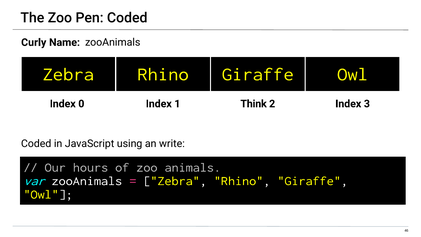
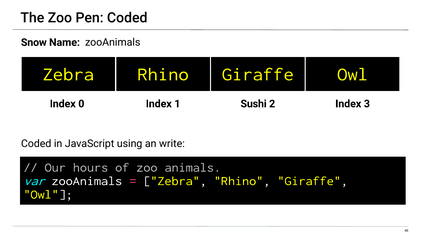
Curly: Curly -> Snow (34, 42)
Think: Think -> Sushi (254, 104)
